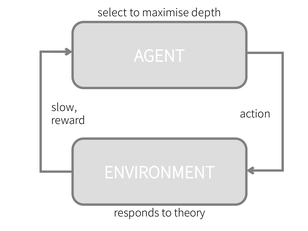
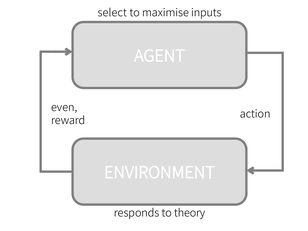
depth: depth -> inputs (206, 13)
slow: slow -> even (64, 108)
